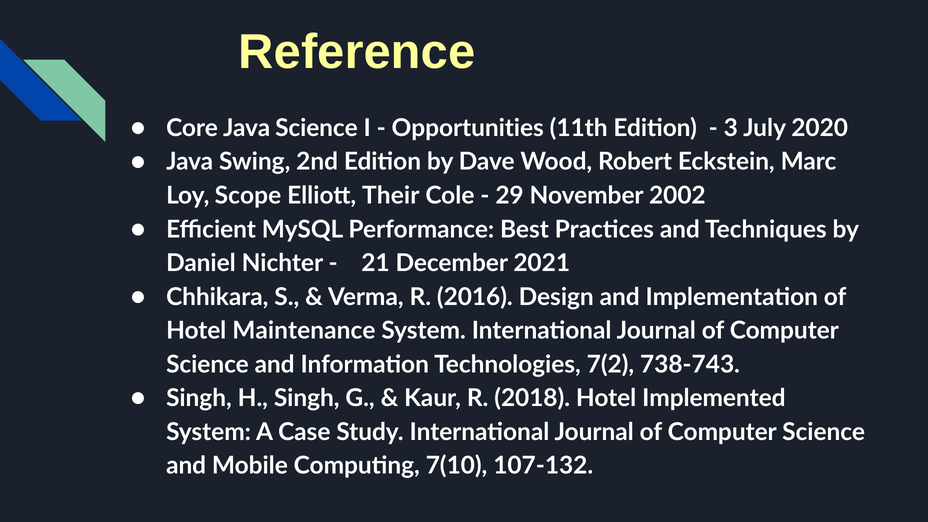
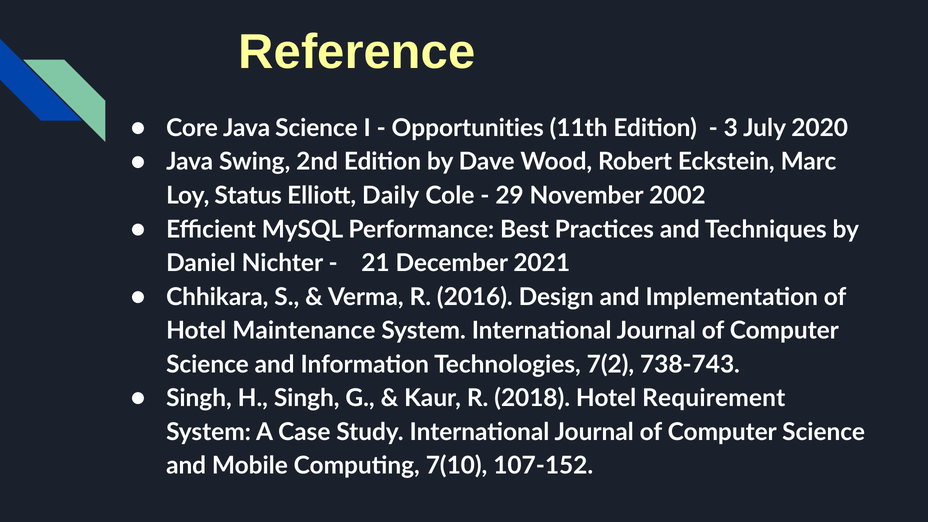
Scope: Scope -> Status (248, 196)
Their: Their -> Daily (391, 196)
Implemented: Implemented -> Requirement (714, 398)
107-132: 107-132 -> 107-152 (543, 466)
